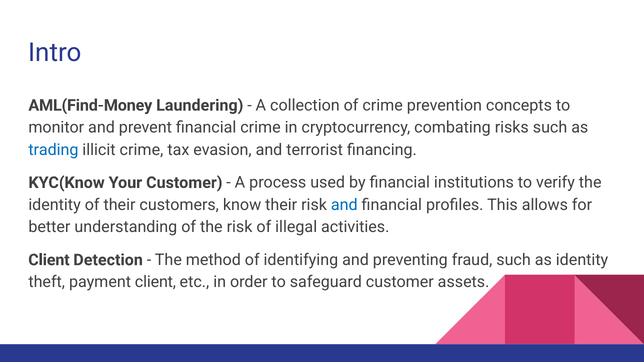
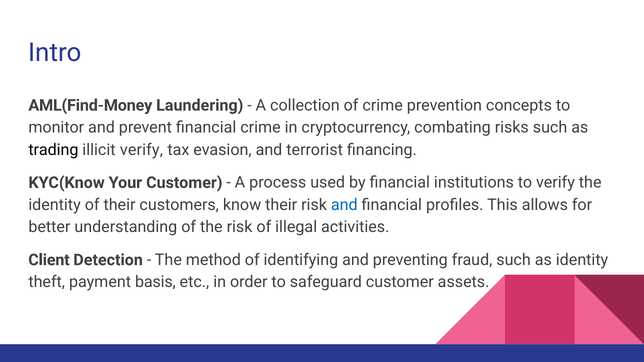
trading colour: blue -> black (53, 150)
illicit crime: crime -> verify (141, 150)
payment client: client -> basis (155, 282)
